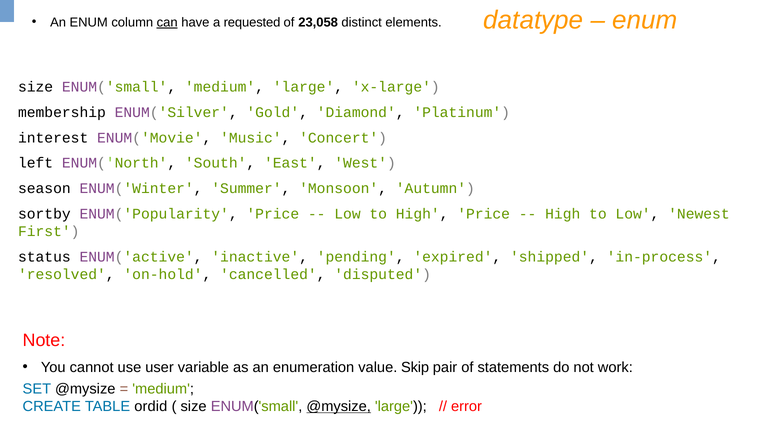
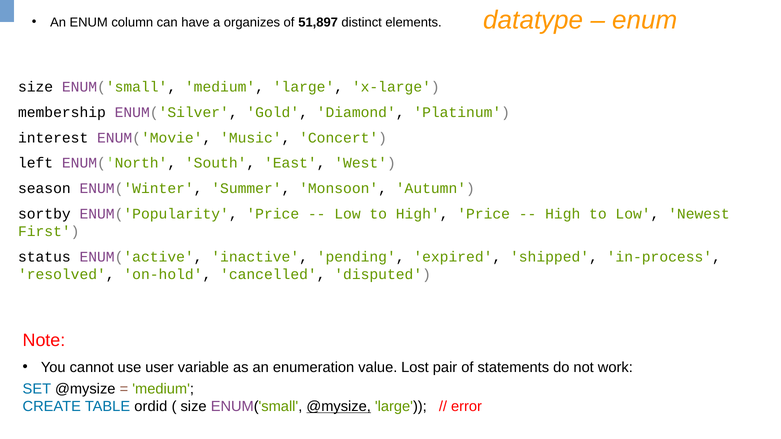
can underline: present -> none (167, 22)
requested: requested -> organizes (252, 22)
23,058: 23,058 -> 51,897 (318, 22)
Skip: Skip -> Lost (415, 368)
